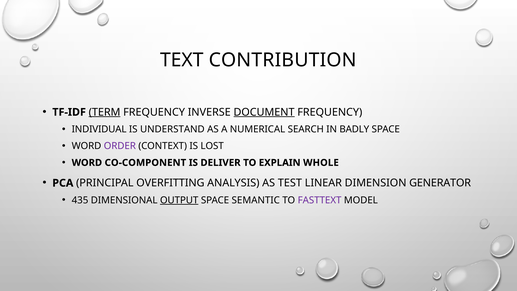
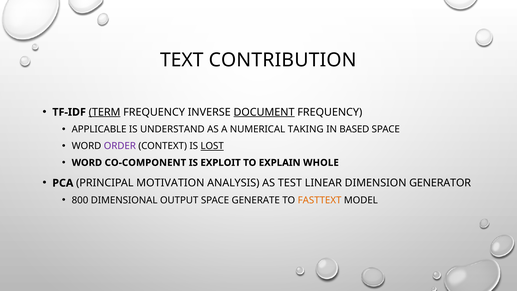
INDIVIDUAL: INDIVIDUAL -> APPLICABLE (99, 129)
SEARCH: SEARCH -> TAKING (306, 129)
BADLY: BADLY -> BASED (354, 129)
LOST underline: none -> present (212, 146)
DELIVER: DELIVER -> EXPLOIT (221, 163)
OVERFITTING: OVERFITTING -> MOTIVATION (170, 183)
435: 435 -> 800 (80, 200)
OUTPUT underline: present -> none (179, 200)
SEMANTIC: SEMANTIC -> GENERATE (256, 200)
FASTTEXT colour: purple -> orange (320, 200)
